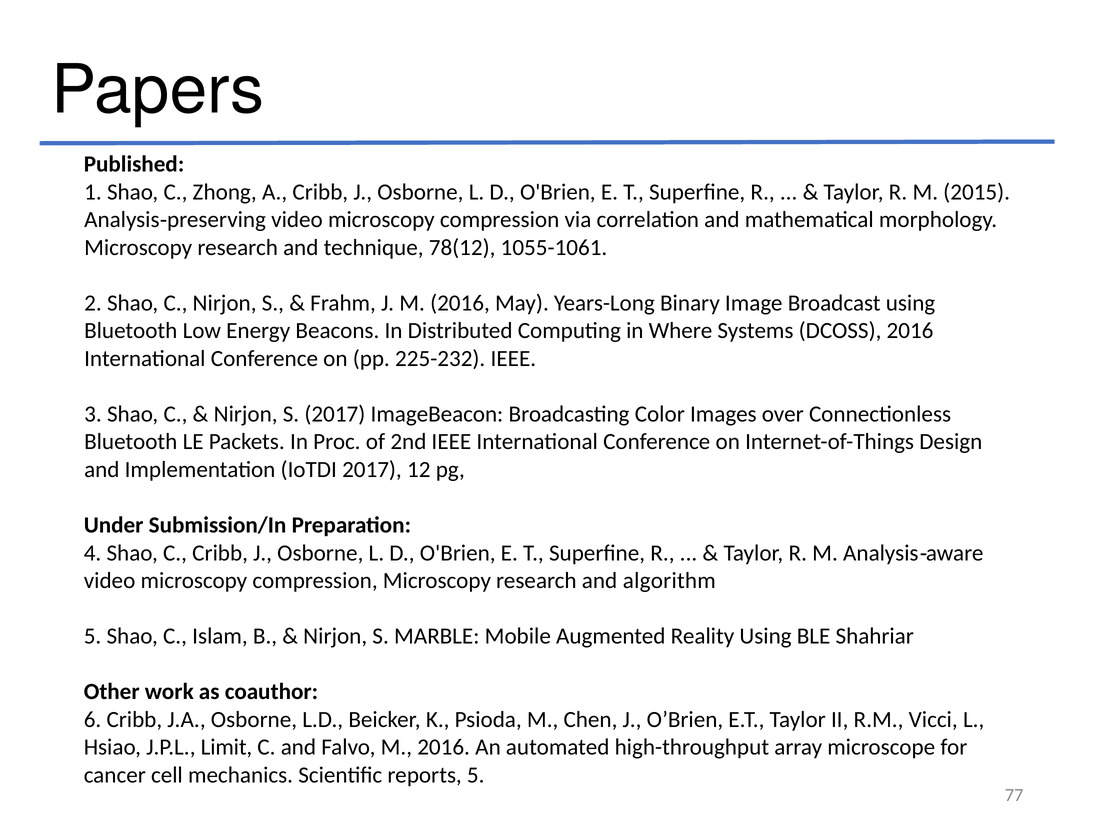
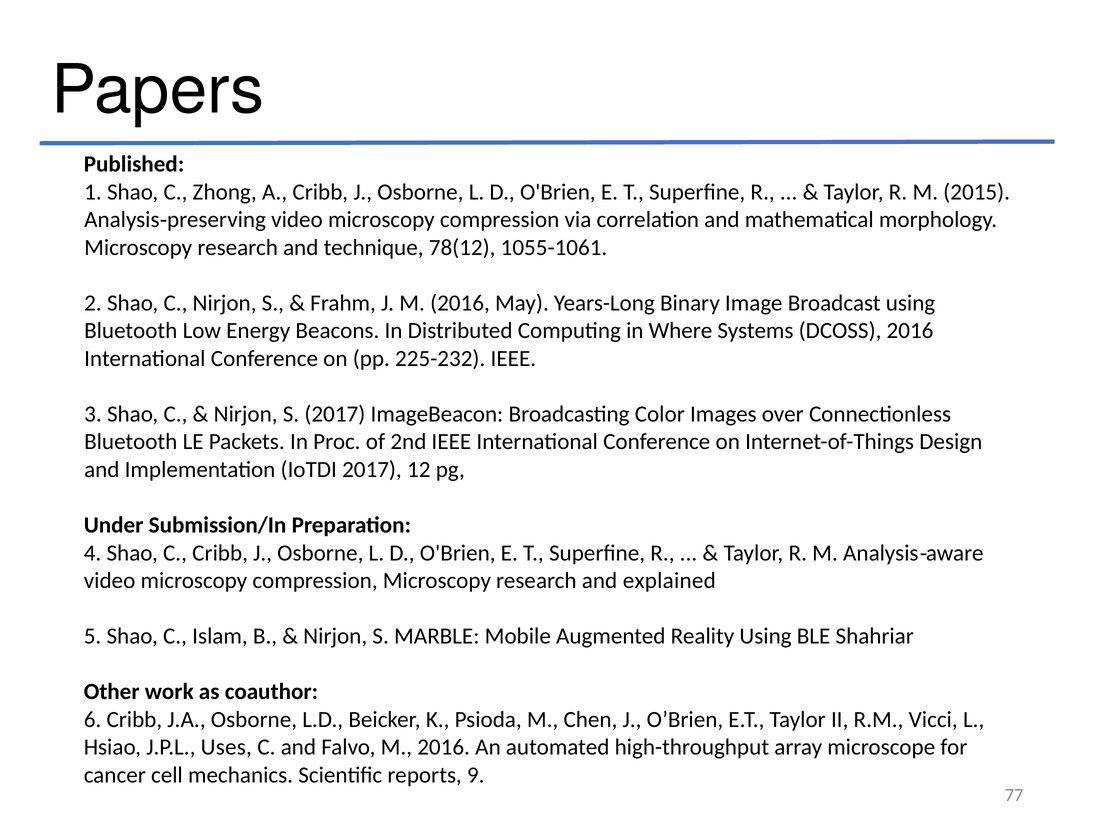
algorithm: algorithm -> explained (669, 581)
Limit: Limit -> Uses (226, 747)
reports 5: 5 -> 9 (476, 775)
